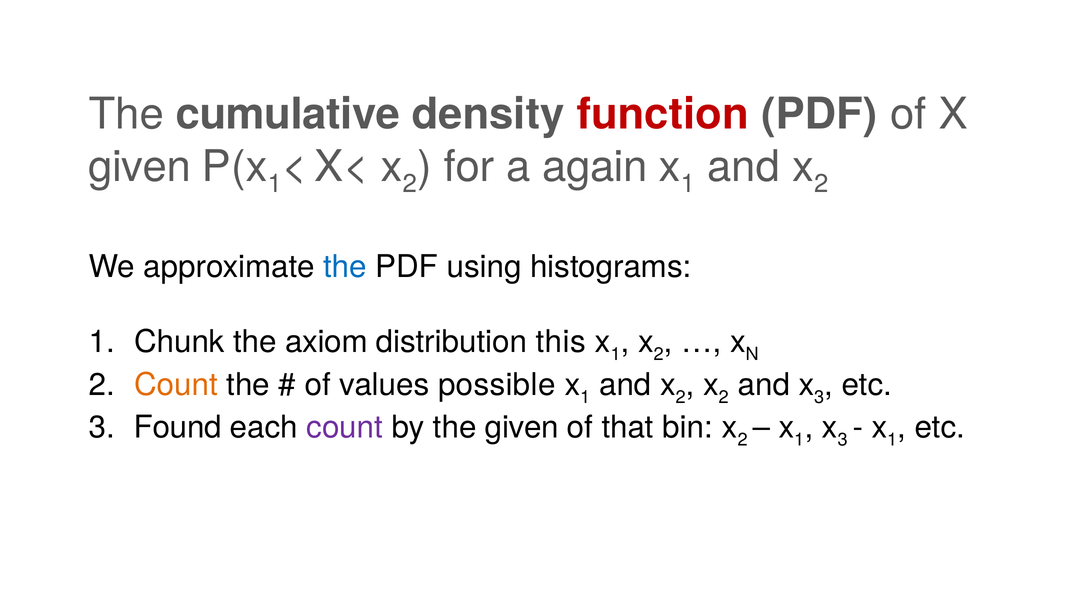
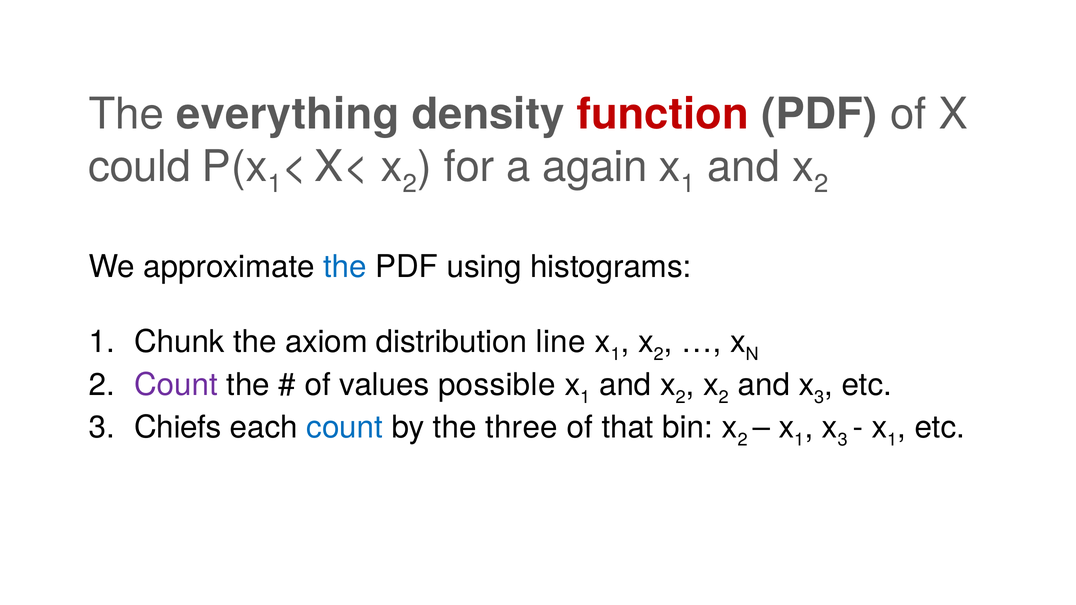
cumulative: cumulative -> everything (288, 114)
given: given -> could (140, 167)
this: this -> line (561, 342)
Count colour: orange -> purple (176, 385)
Found: Found -> Chiefs (178, 428)
count colour: purple -> blue (345, 428)
the given: given -> three (521, 428)
